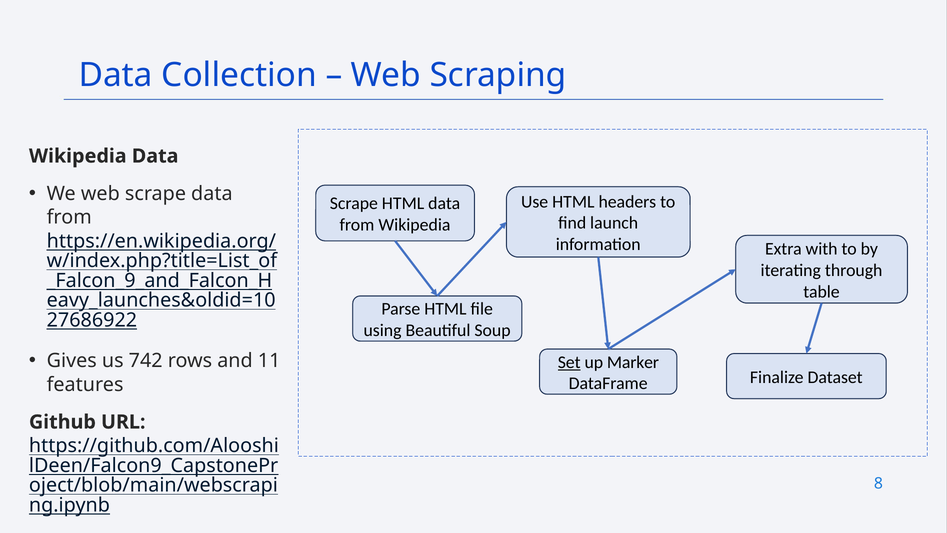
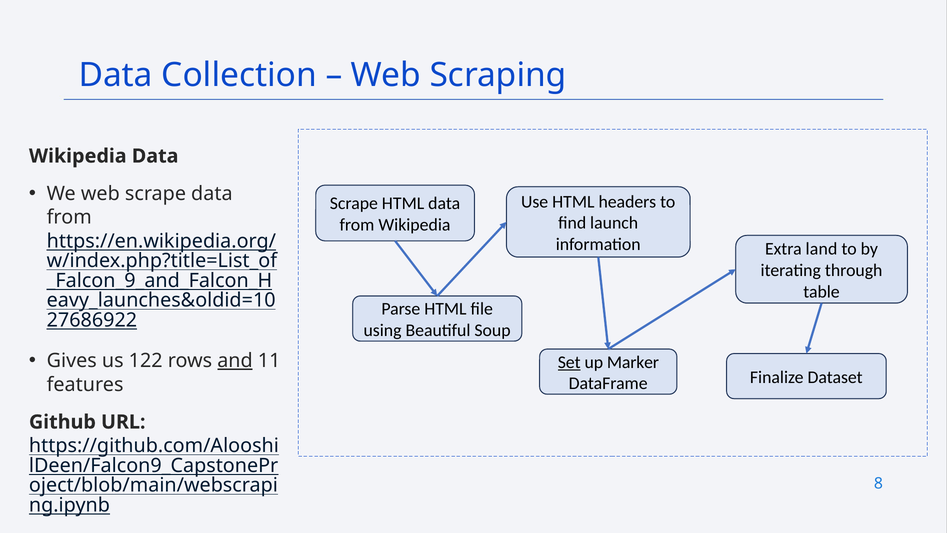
with: with -> land (821, 249)
742: 742 -> 122 (146, 361)
and underline: none -> present (235, 361)
